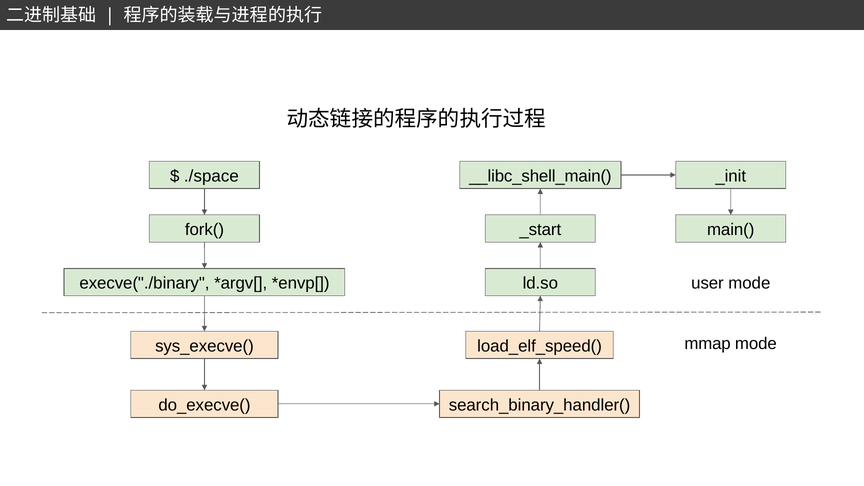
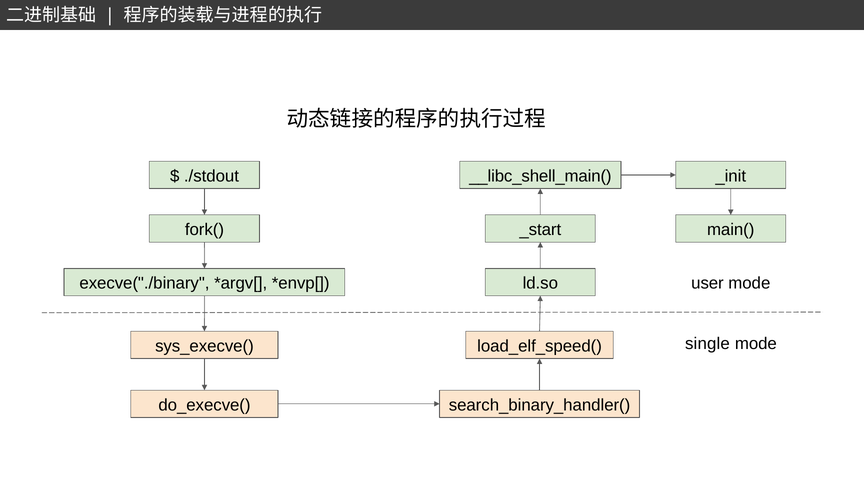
./space: ./space -> ./stdout (211, 176)
mmap: mmap -> single (707, 344)
